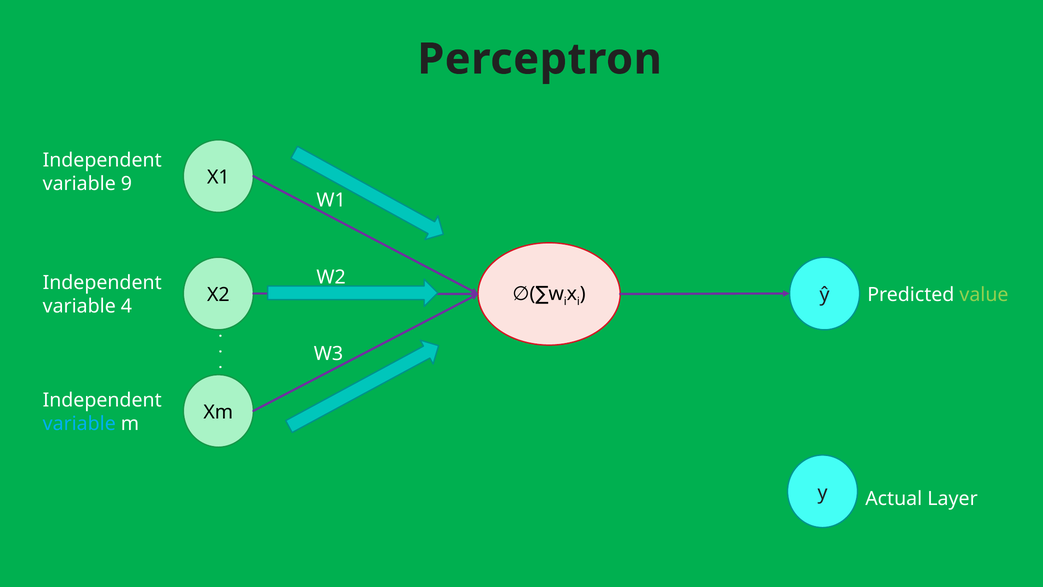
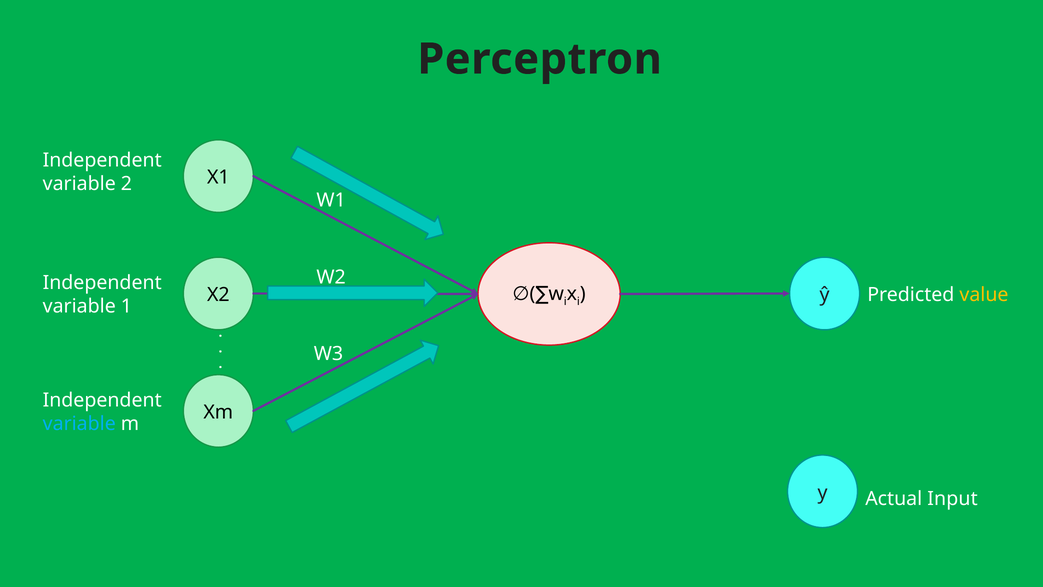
9: 9 -> 2 (126, 184)
value colour: light green -> yellow (984, 294)
4: 4 -> 1 (126, 306)
Layer: Layer -> Input (952, 499)
